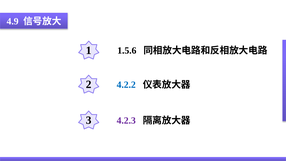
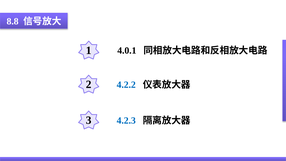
4.9: 4.9 -> 8.8 (13, 21)
1.5.6: 1.5.6 -> 4.0.1 (127, 51)
4.2.3 colour: purple -> blue (126, 120)
